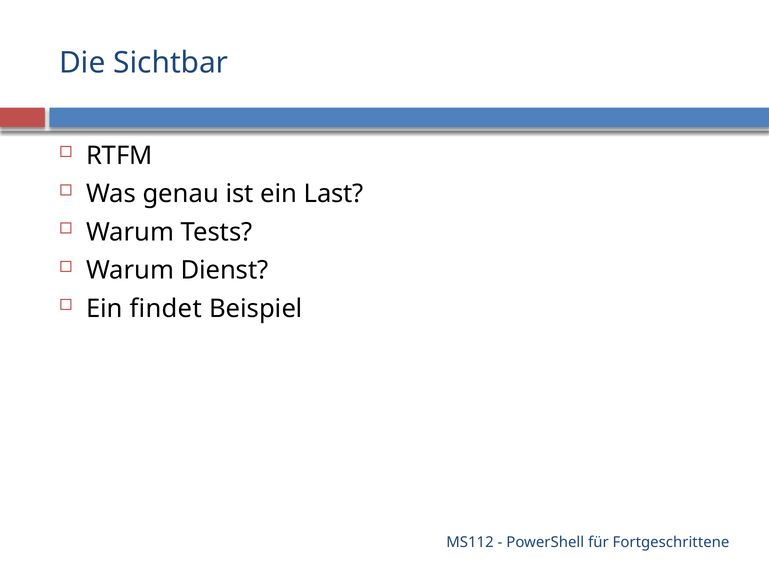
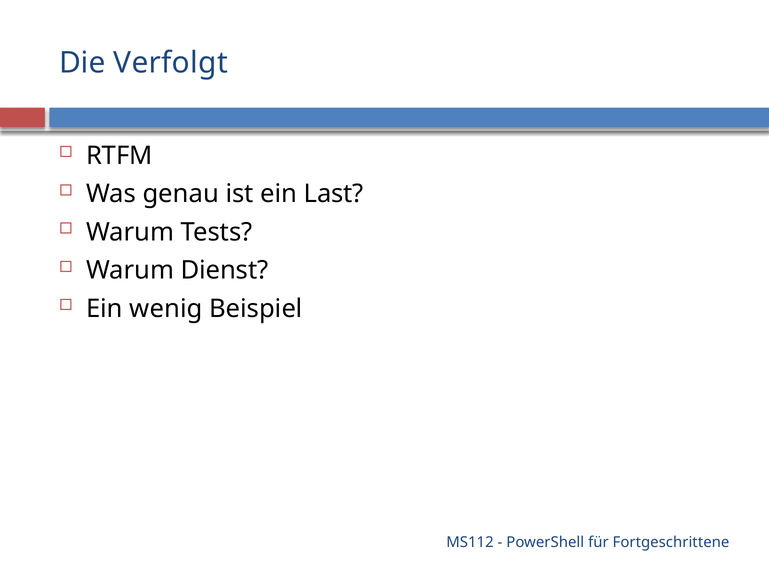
Sichtbar: Sichtbar -> Verfolgt (171, 63)
findet: findet -> wenig (166, 308)
